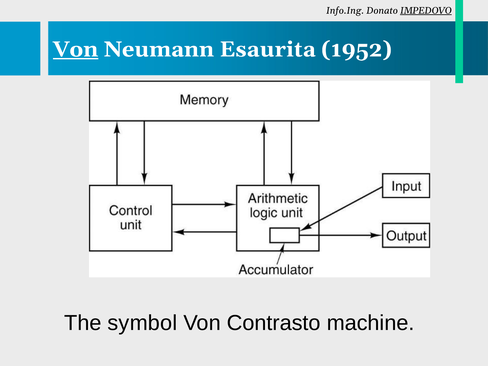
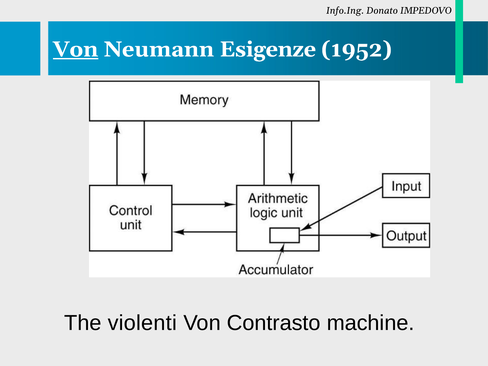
IMPEDOVO underline: present -> none (426, 11)
Esaurita: Esaurita -> Esigenze (268, 49)
symbol: symbol -> violenti (142, 323)
